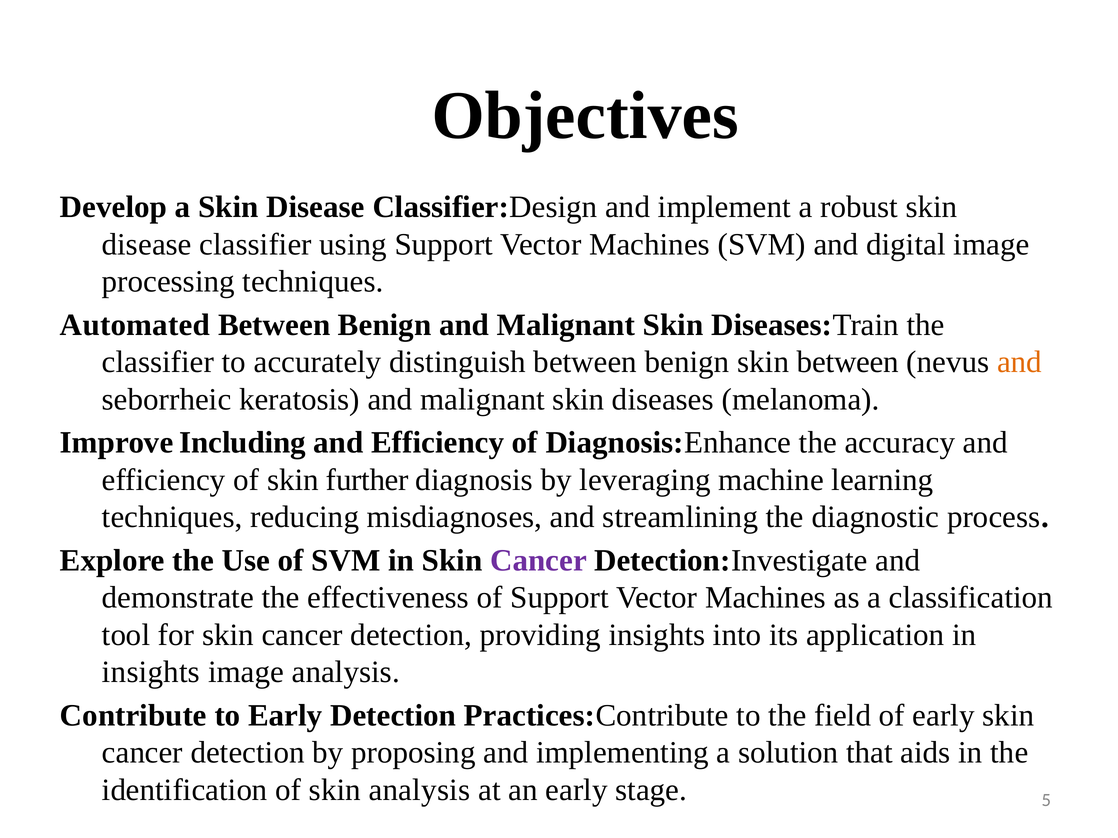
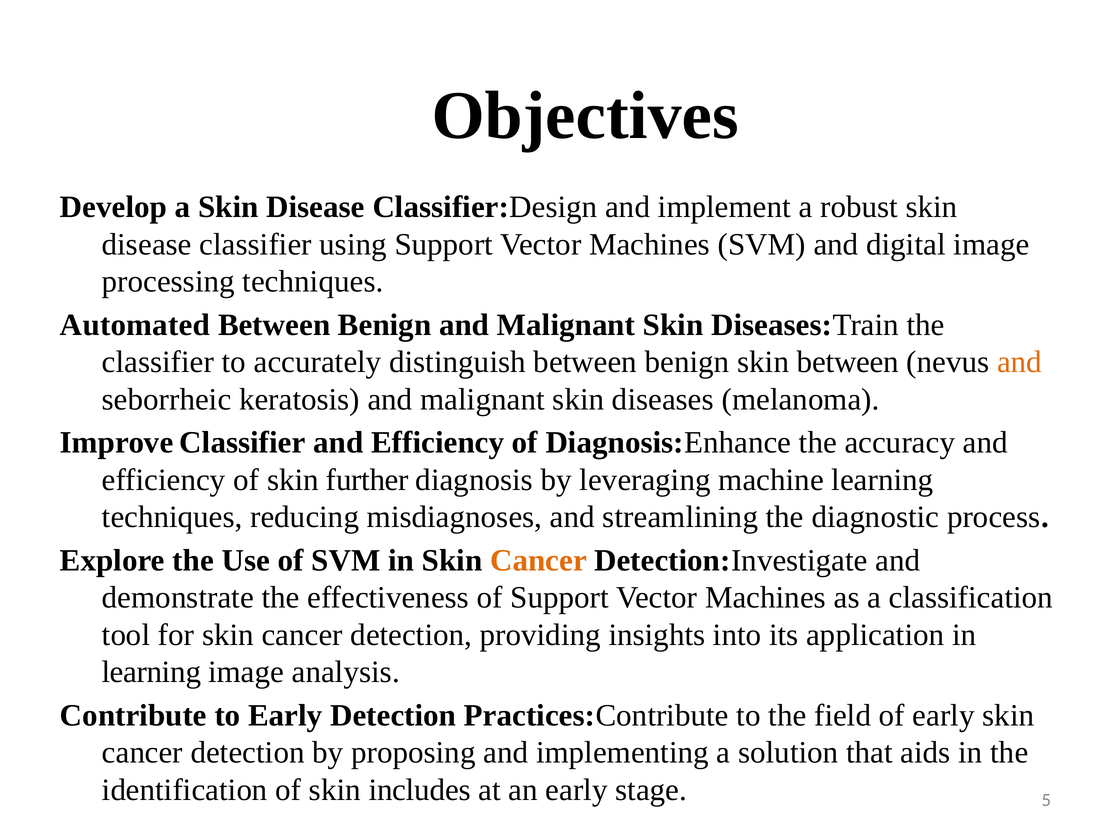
Improve Including: Including -> Classifier (242, 443)
Cancer colour: purple -> orange (538, 561)
insights: insights -> learning (151, 673)
skin analysis: analysis -> includes (420, 790)
